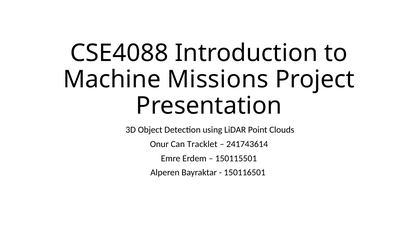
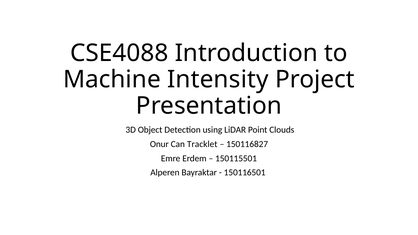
Missions: Missions -> Intensity (218, 79)
241743614: 241743614 -> 150116827 (247, 144)
